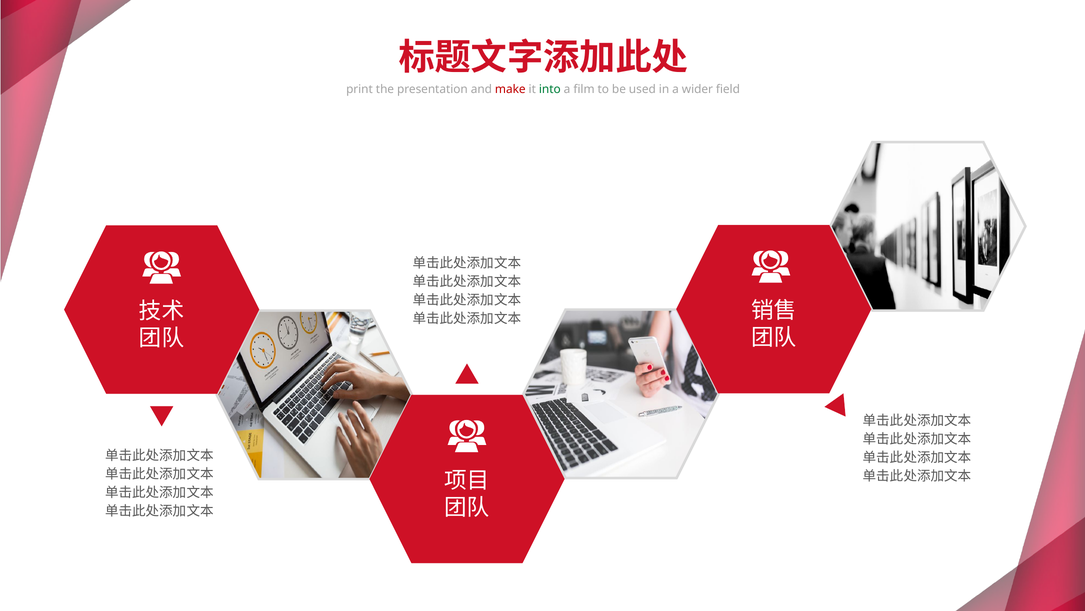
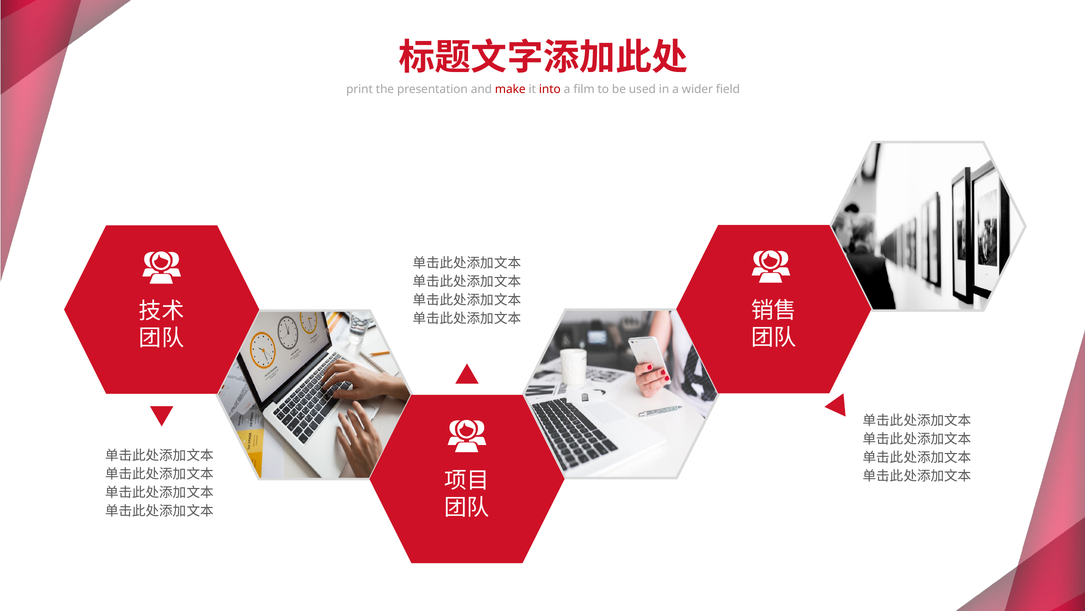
into colour: green -> red (550, 89)
